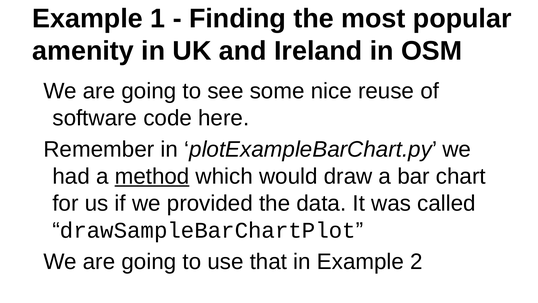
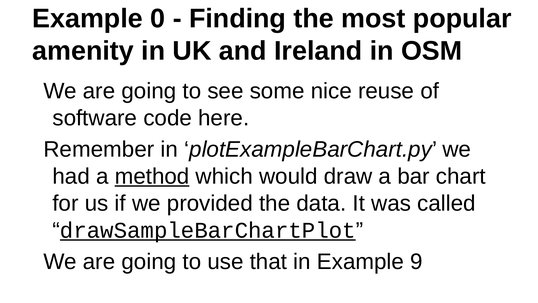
1: 1 -> 0 (158, 19)
drawSampleBarChartPlot underline: none -> present (208, 230)
2: 2 -> 9 (417, 261)
